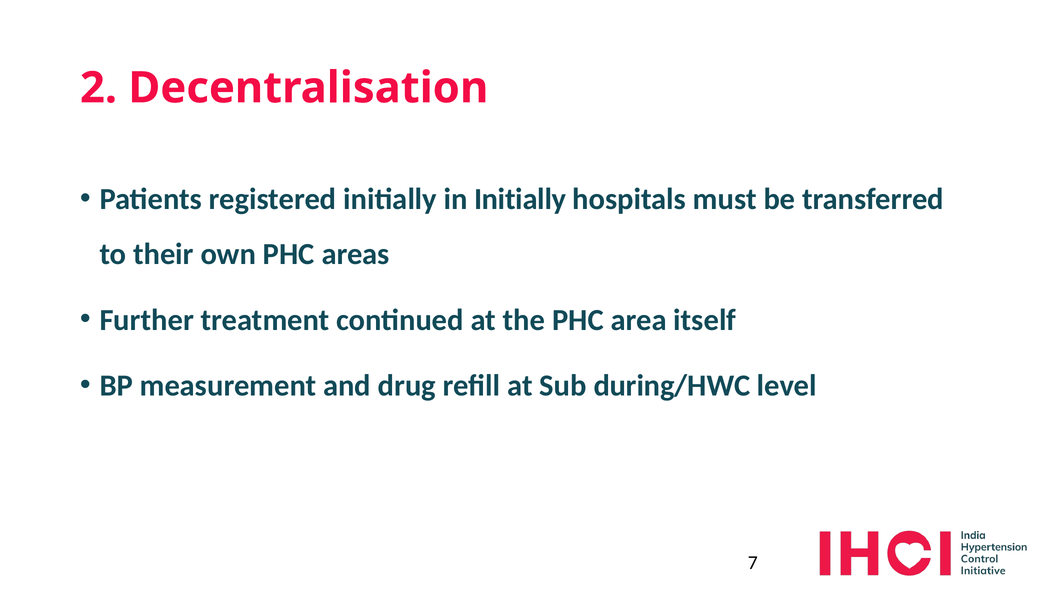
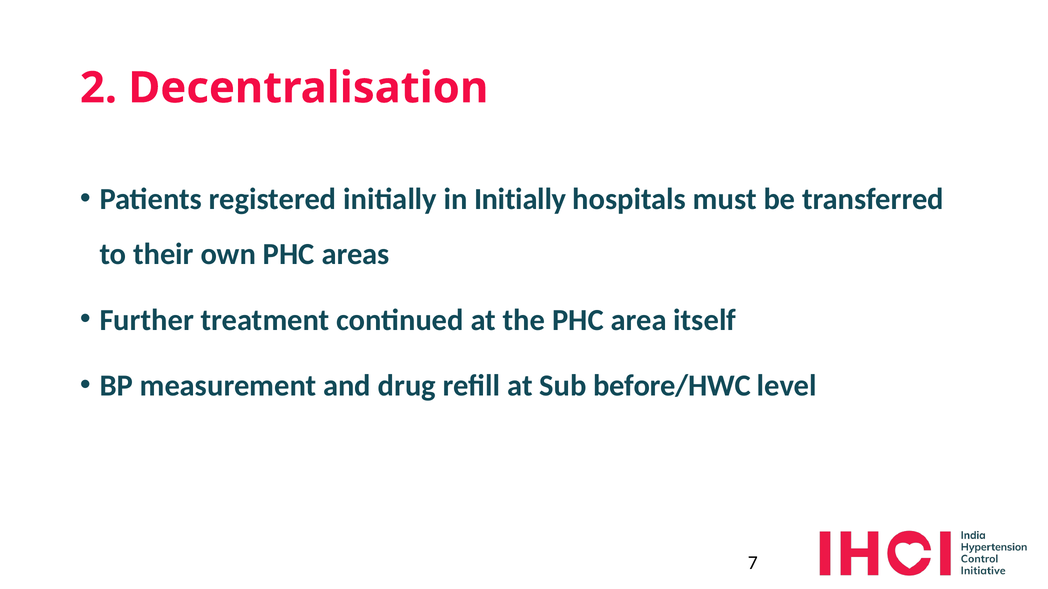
during/HWC: during/HWC -> before/HWC (672, 386)
